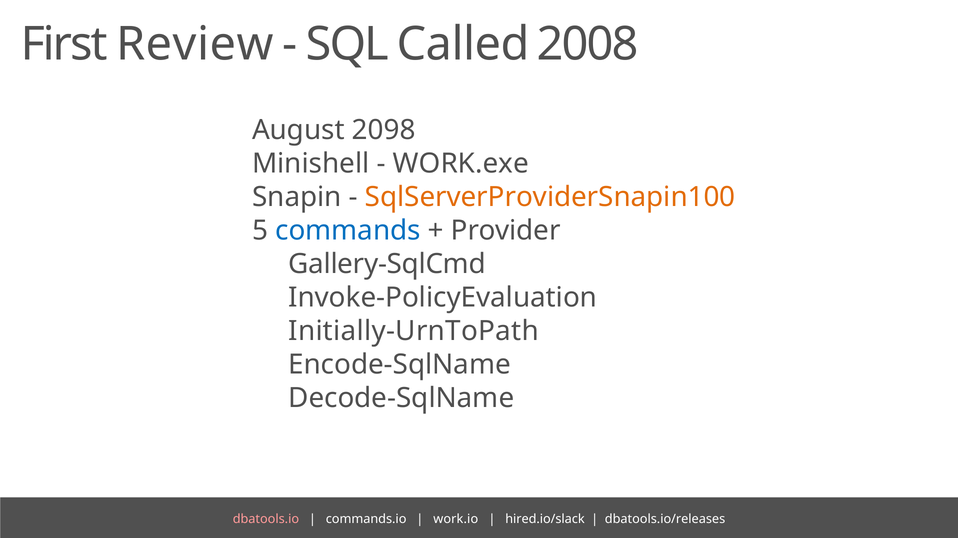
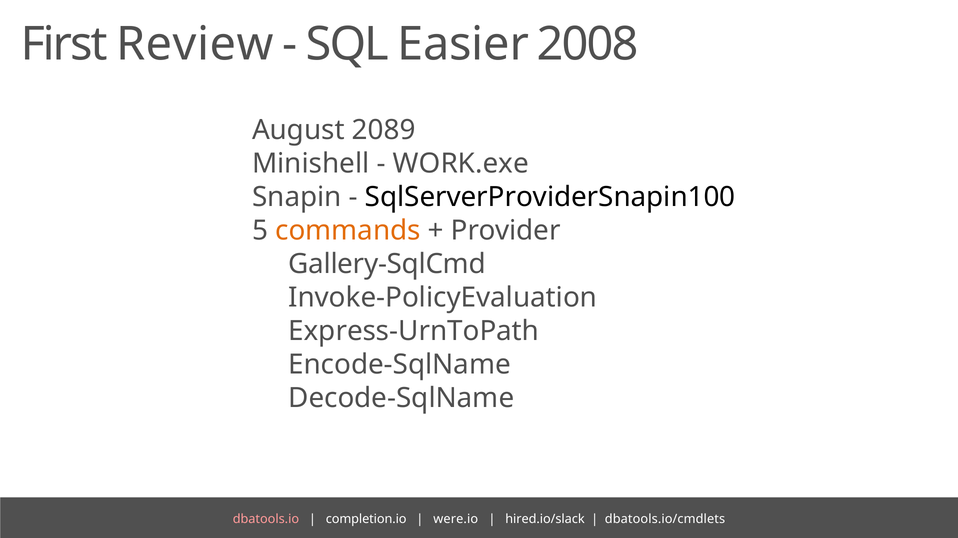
Called: Called -> Easier (463, 44)
2098: 2098 -> 2089 (384, 130)
SqlServerProviderSnapin100 colour: orange -> black (550, 197)
commands colour: blue -> orange (348, 231)
Initially-UrnToPath: Initially-UrnToPath -> Express-UrnToPath (414, 331)
commands.io: commands.io -> completion.io (366, 519)
work.io: work.io -> were.io (456, 519)
dbatools.io/releases: dbatools.io/releases -> dbatools.io/cmdlets (665, 519)
